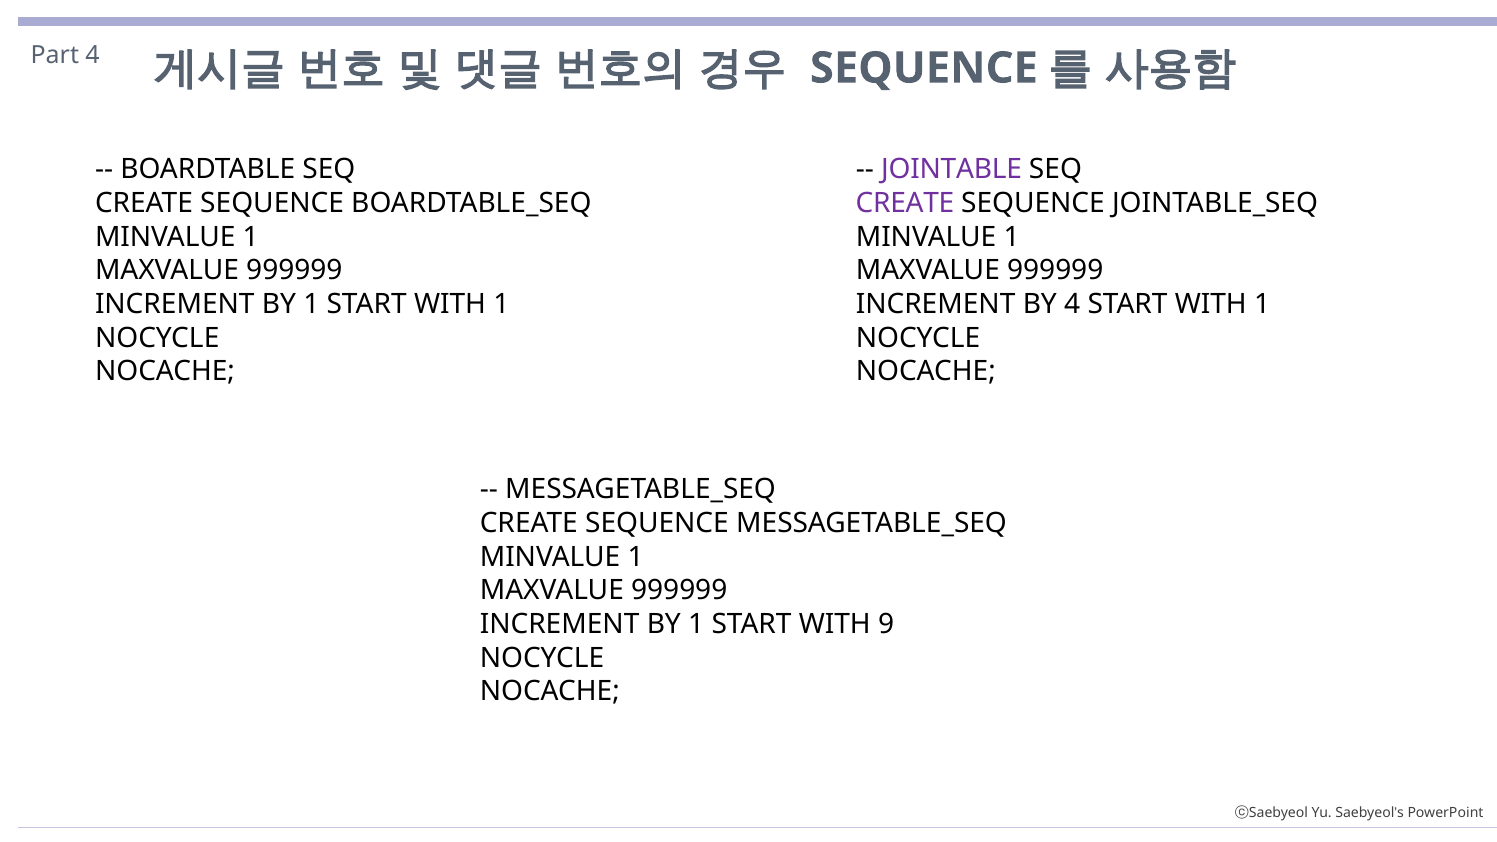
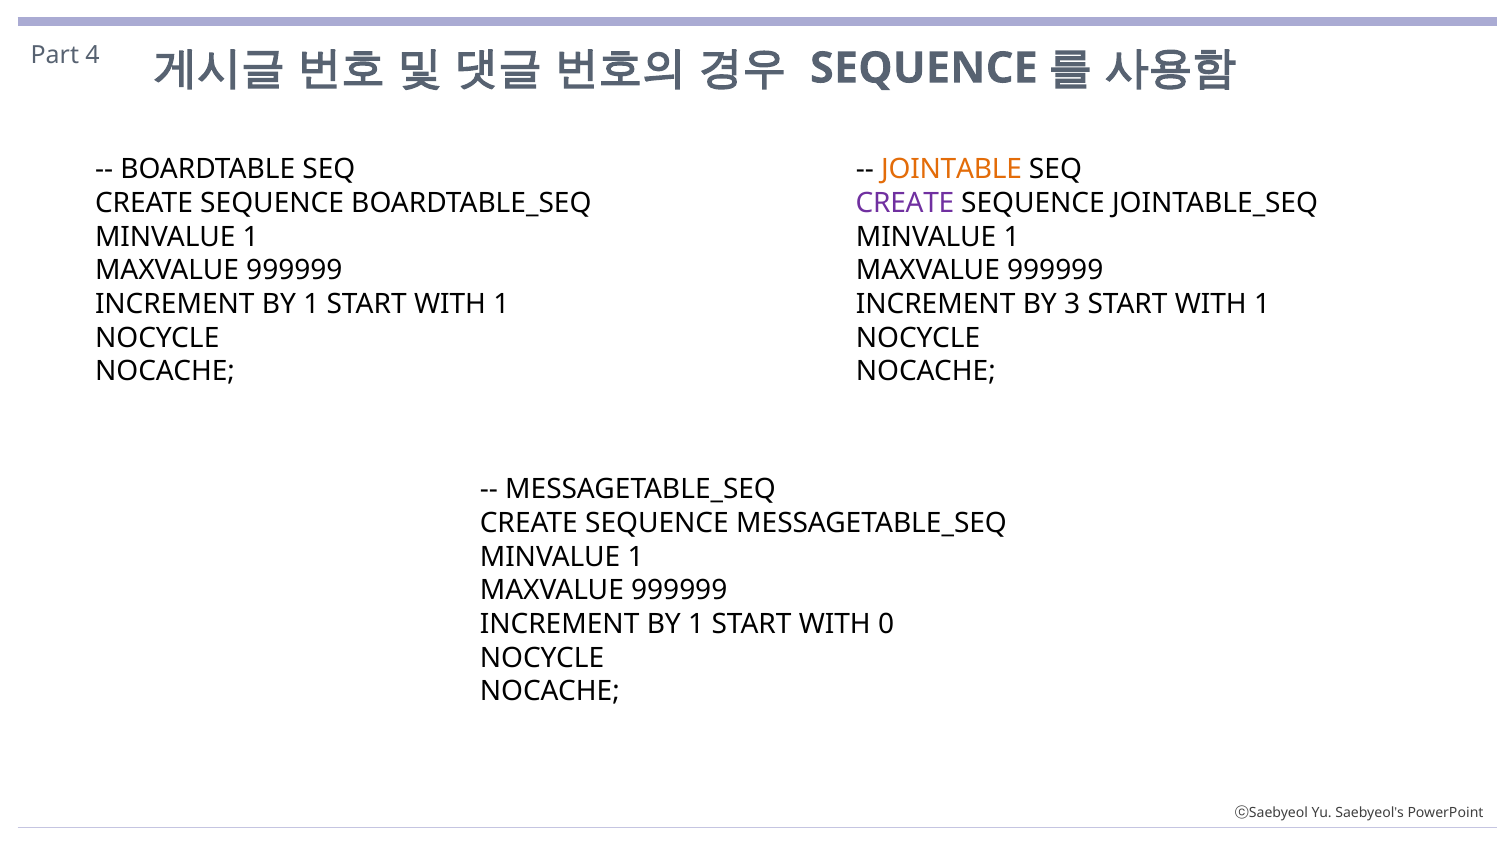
JOINTABLE colour: purple -> orange (952, 169)
BY 4: 4 -> 3 (1072, 304)
9: 9 -> 0 (886, 624)
